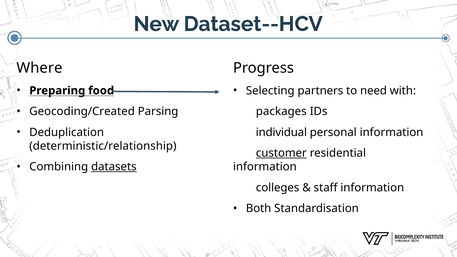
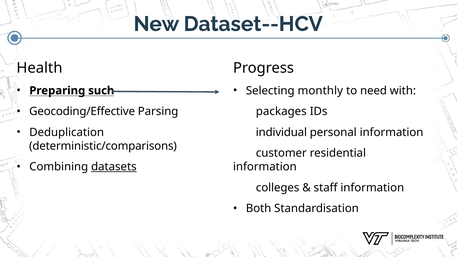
Where: Where -> Health (39, 68)
food: food -> such (101, 91)
partners: partners -> monthly (320, 91)
Geocoding/Created: Geocoding/Created -> Geocoding/Effective (82, 111)
deterministic/relationship: deterministic/relationship -> deterministic/comparisons (103, 146)
customer underline: present -> none (281, 153)
